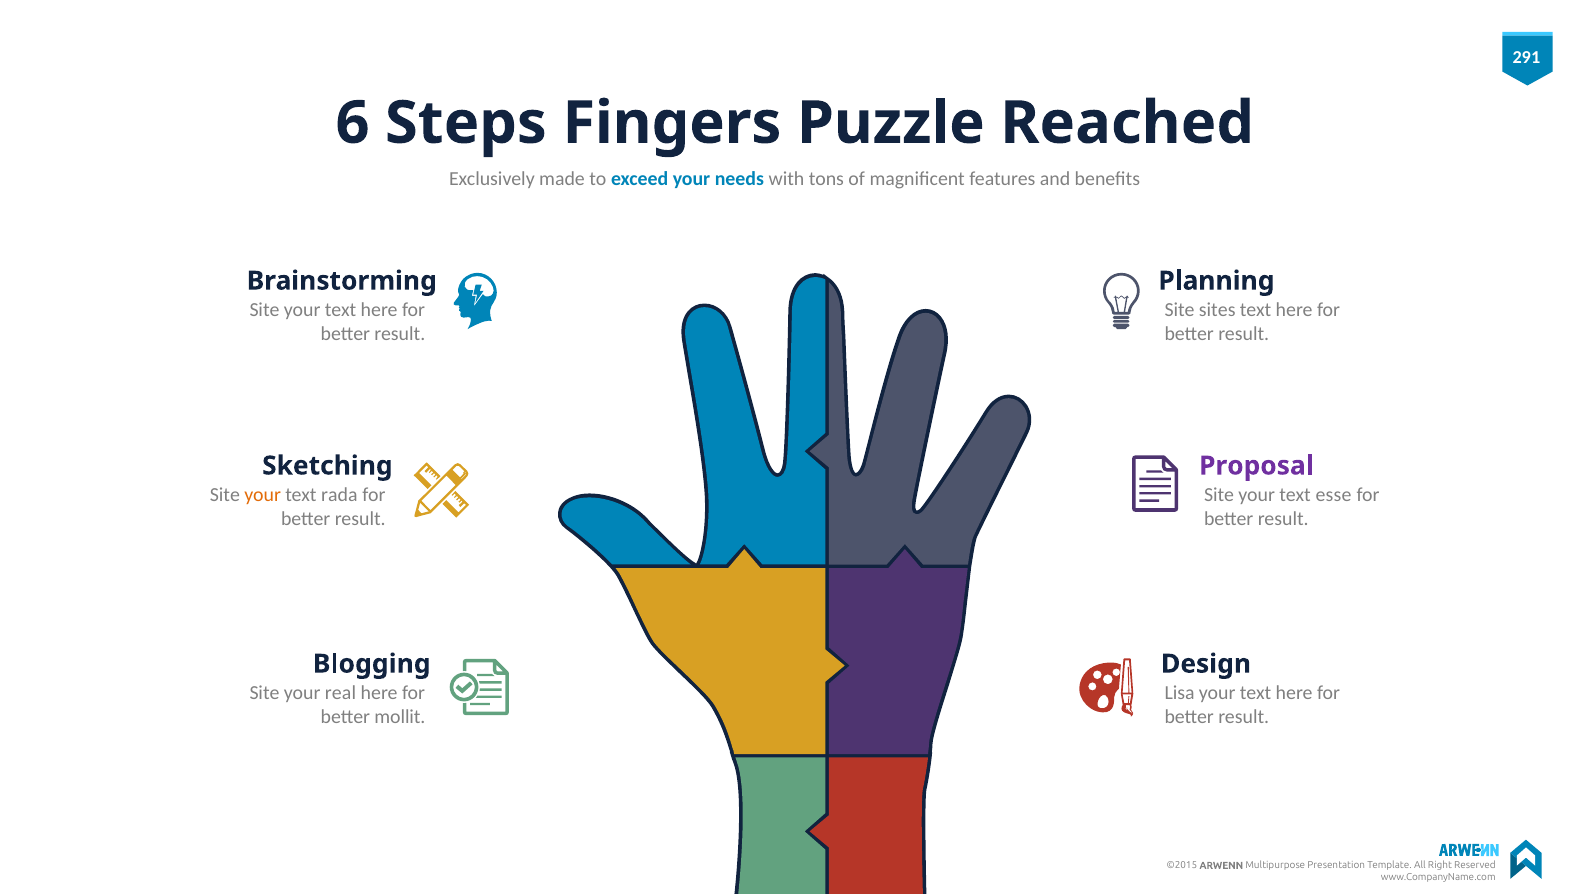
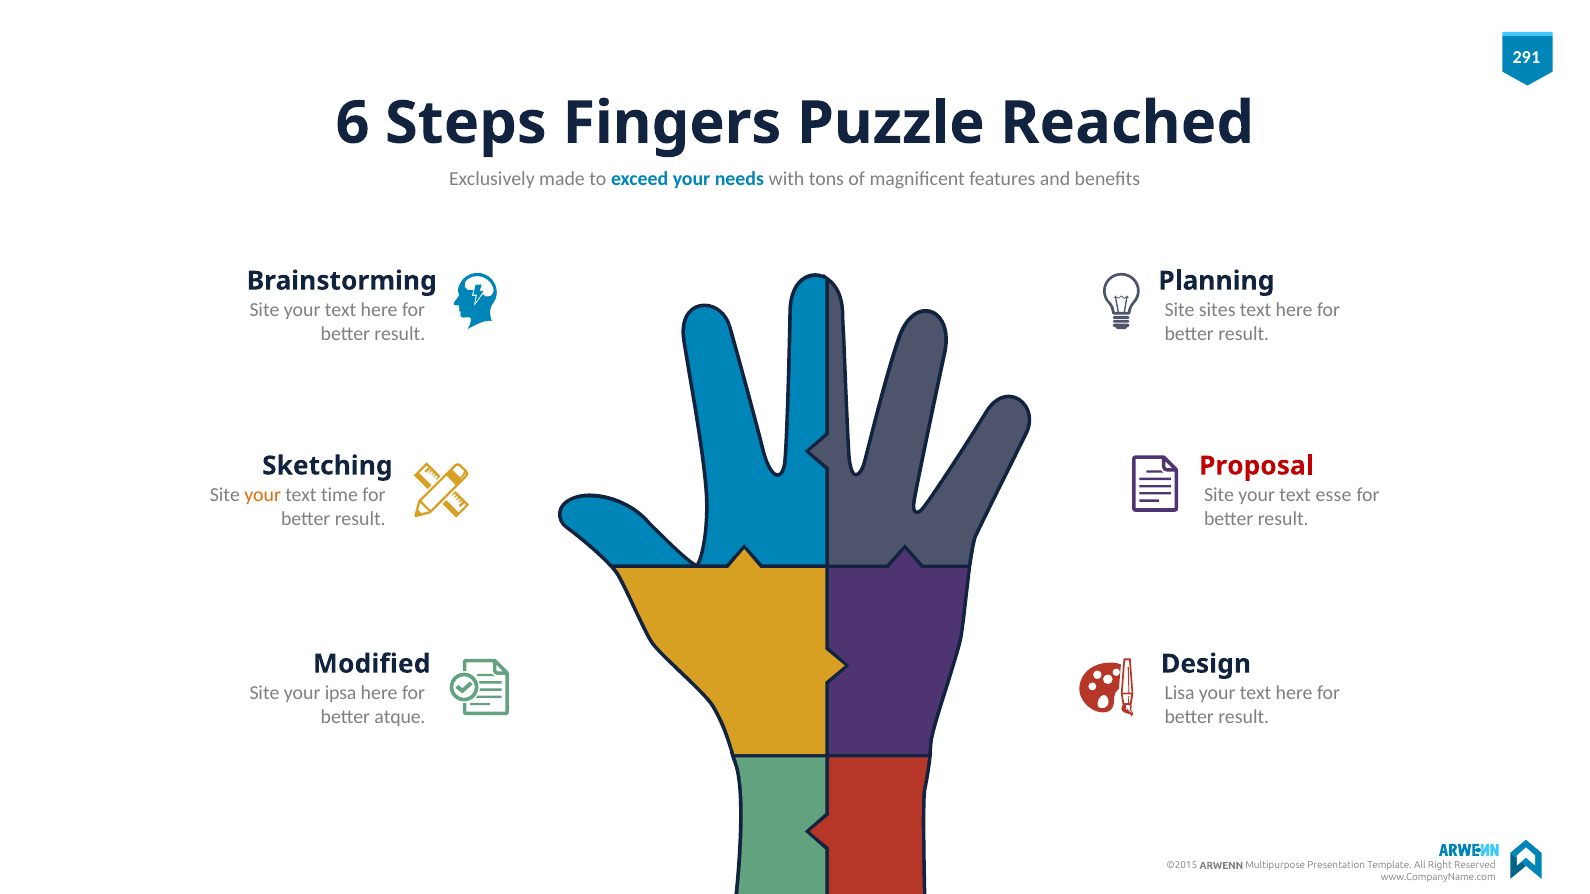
Proposal colour: purple -> red (1256, 466)
rada: rada -> time (339, 495)
Blogging: Blogging -> Modified (372, 664)
real: real -> ipsa (341, 693)
mollit: mollit -> atque (400, 717)
